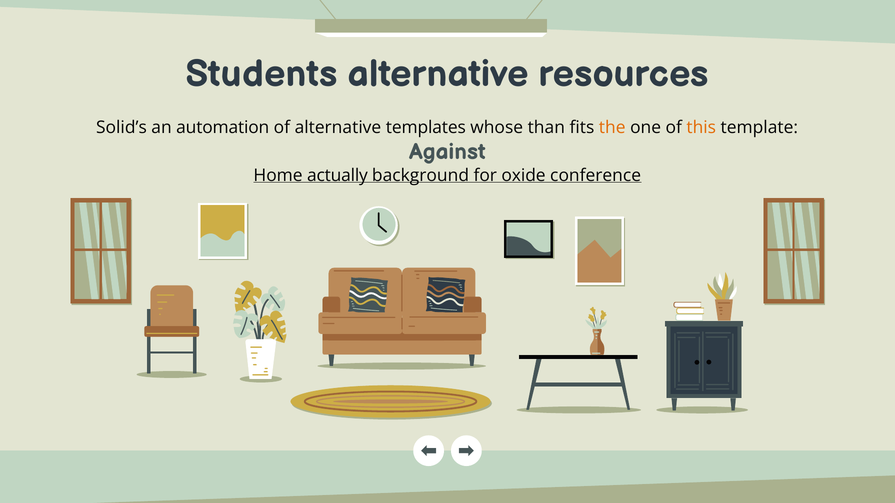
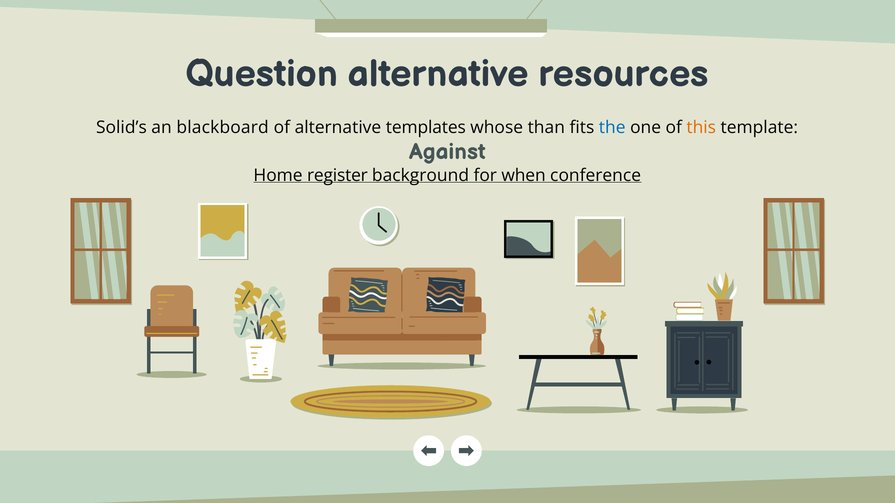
Students: Students -> Question (262, 74)
automation: automation -> blackboard (223, 128)
the colour: orange -> blue (612, 128)
actually: actually -> register (337, 175)
oxide: oxide -> when (524, 175)
